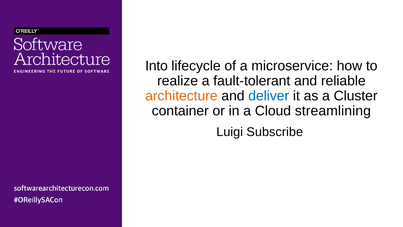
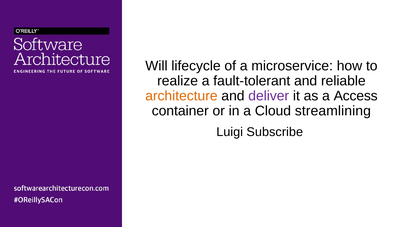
Into: Into -> Will (156, 66)
deliver colour: blue -> purple (269, 96)
Cluster: Cluster -> Access (356, 96)
